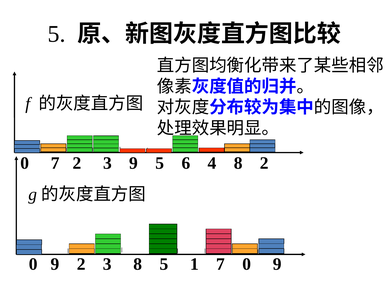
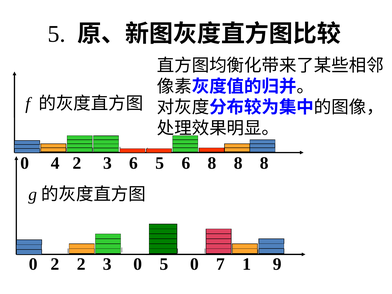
0 7: 7 -> 4 (55, 163)
3 9: 9 -> 6 (134, 163)
6 4: 4 -> 8 (212, 163)
2: 2 -> 8 (264, 163)
9: 9 -> 2 (55, 264)
3 8: 8 -> 0 (138, 264)
5 1: 1 -> 0 (194, 264)
7 0: 0 -> 1 (247, 264)
